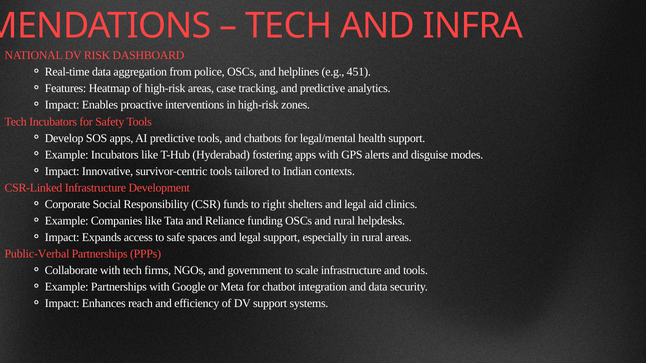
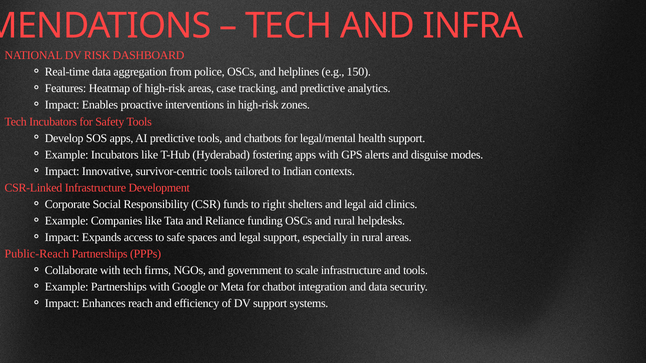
451: 451 -> 150 (359, 72)
Public-Verbal: Public-Verbal -> Public-Reach (37, 254)
